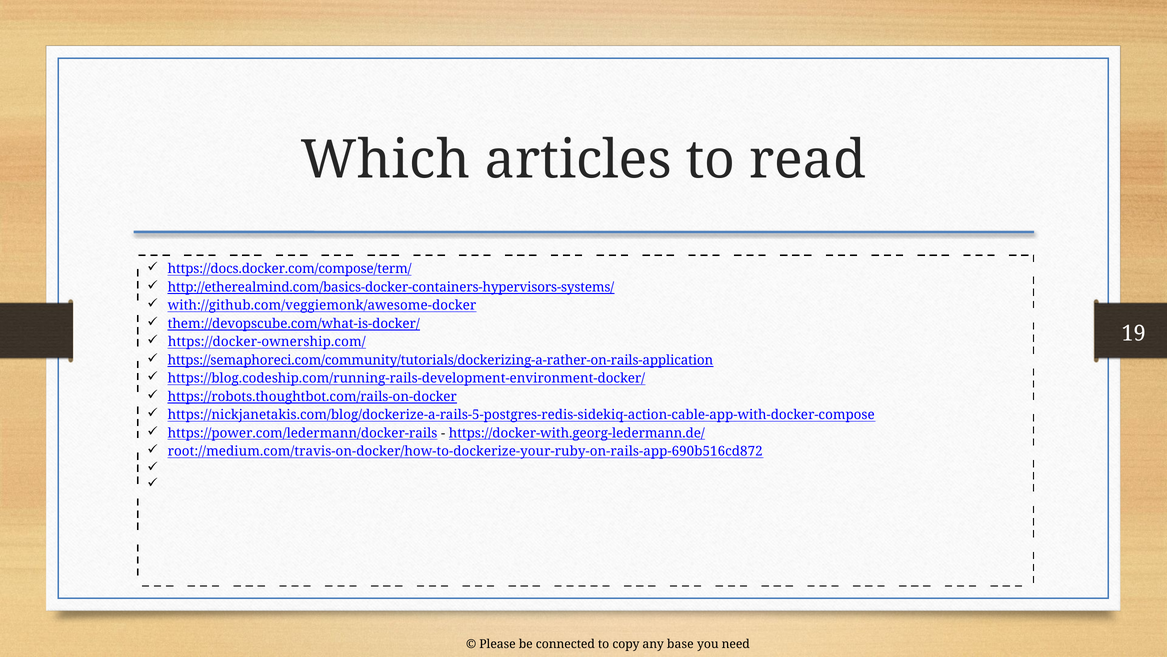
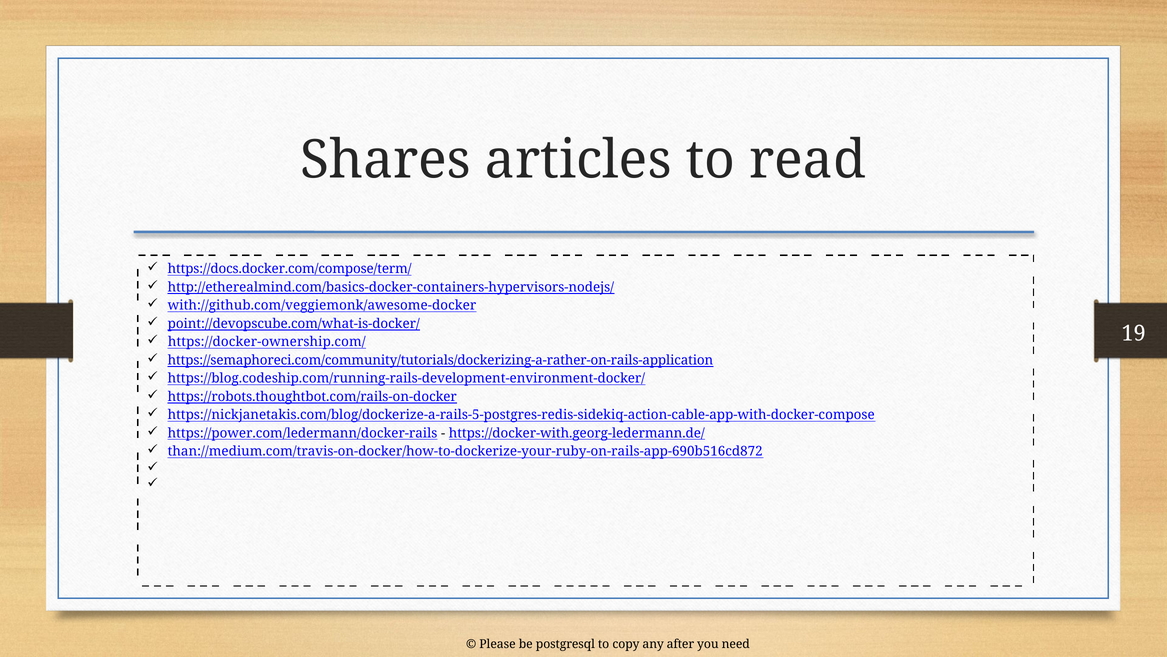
Which: Which -> Shares (386, 160)
http://etherealmind.com/basics-docker-containers-hypervisors-systems/: http://etherealmind.com/basics-docker-containers-hypervisors-systems/ -> http://etherealmind.com/basics-docker-containers-hypervisors-nodejs/ (391, 287)
them://devopscube.com/what-is-docker/: them://devopscube.com/what-is-docker/ -> point://devopscube.com/what-is-docker/ (294, 324)
root://medium.com/travis-on-docker/how-to-dockerize-your-ruby-on-rails-app-690b516cd872: root://medium.com/travis-on-docker/how-to-dockerize-your-ruby-on-rails-app-690b516cd872 -> than://medium.com/travis-on-docker/how-to-dockerize-your-ruby-on-rails-app-690b516cd872 (465, 451)
connected: connected -> postgresql (565, 644)
base: base -> after (680, 644)
